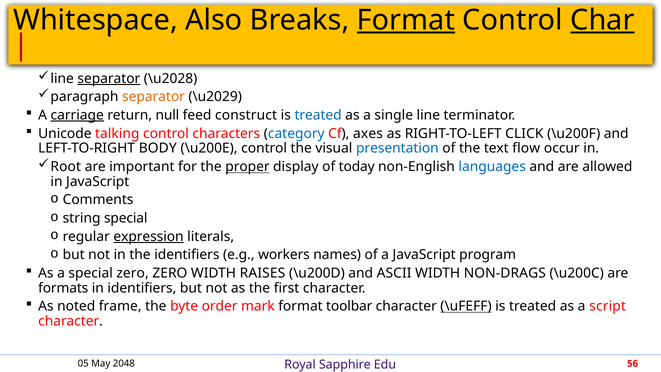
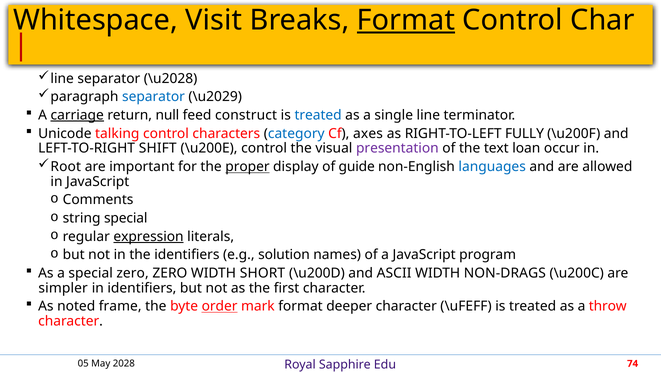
Also: Also -> Visit (214, 20)
Char underline: present -> none (602, 20)
separator underline: present -> none (109, 79)
separator colour: orange -> blue (153, 97)
CLICK: CLICK -> FULLY (524, 133)
BODY: BODY -> SHIFT (158, 148)
presentation colour: blue -> purple (397, 148)
flow: flow -> loan (526, 148)
today: today -> guide (357, 167)
workers: workers -> solution (284, 255)
RAISES: RAISES -> SHORT (262, 273)
formats: formats -> simpler (63, 288)
order underline: none -> present (220, 306)
toolbar: toolbar -> deeper (349, 306)
\uFEFF underline: present -> none (466, 306)
script: script -> throw (608, 306)
2048: 2048 -> 2028 (124, 363)
56: 56 -> 74 (633, 363)
